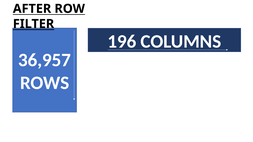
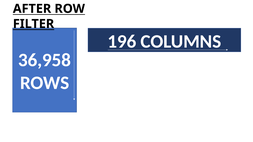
36,957: 36,957 -> 36,958 (45, 60)
